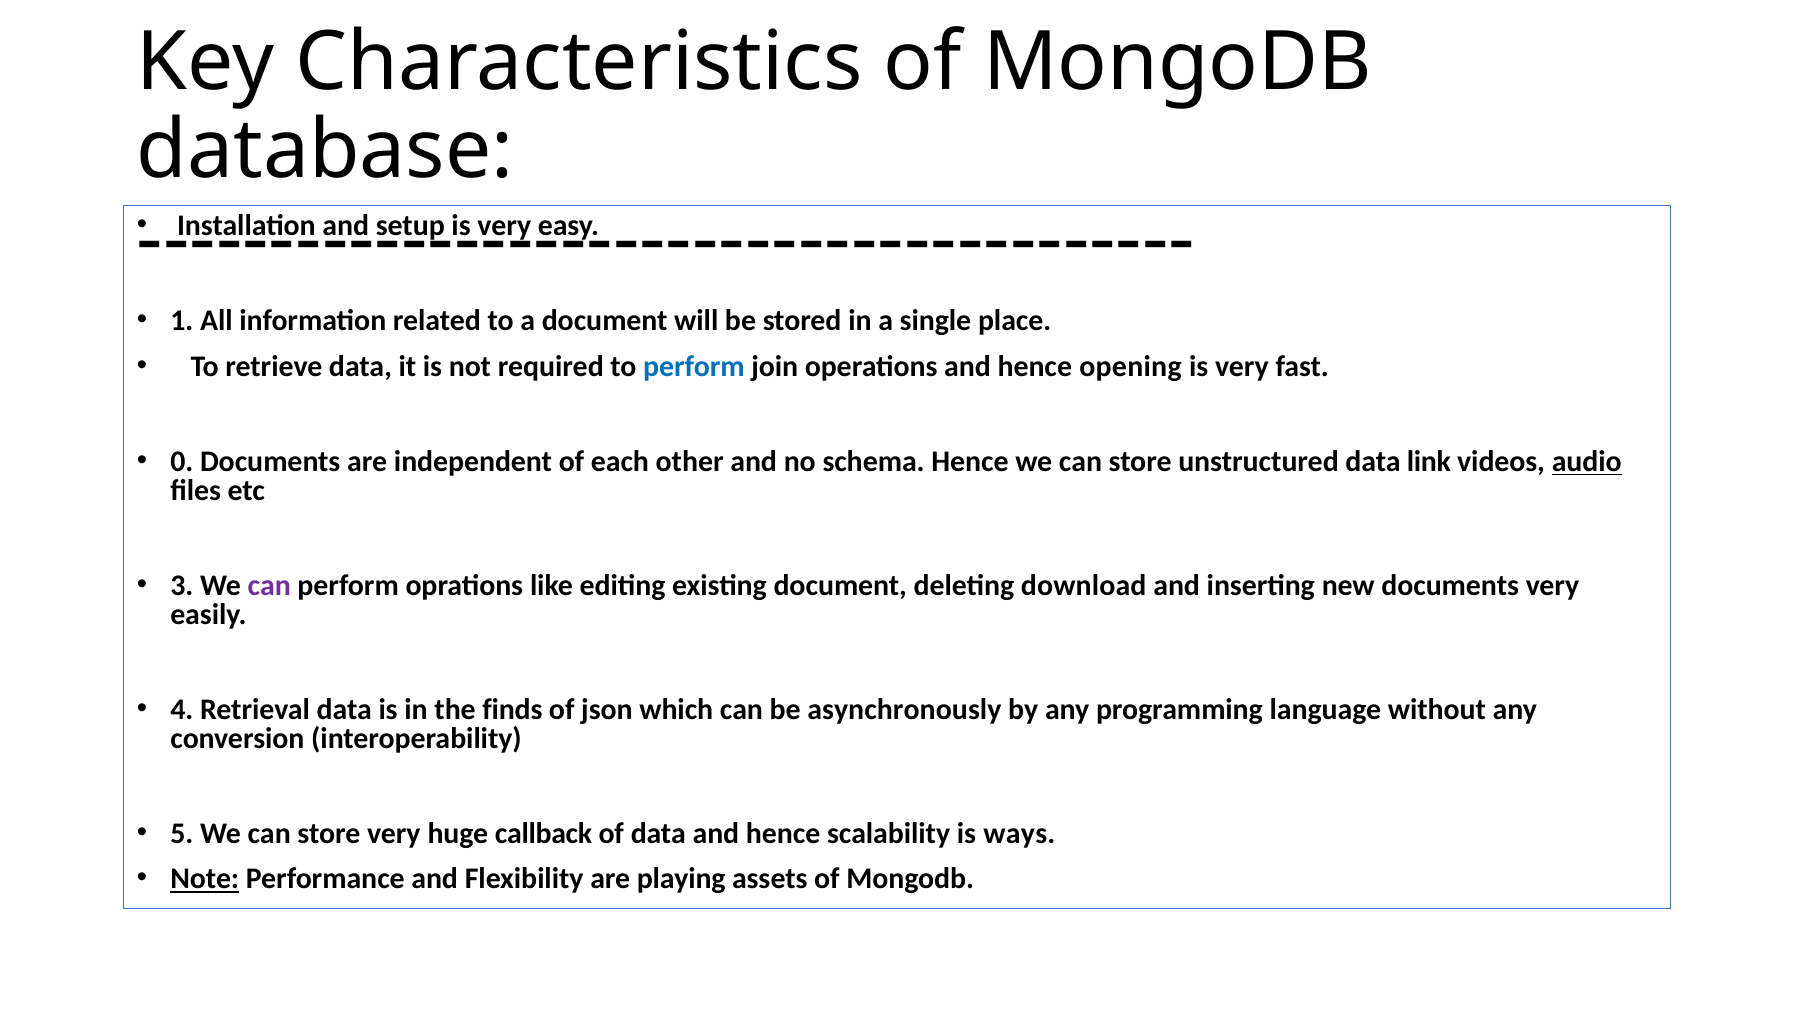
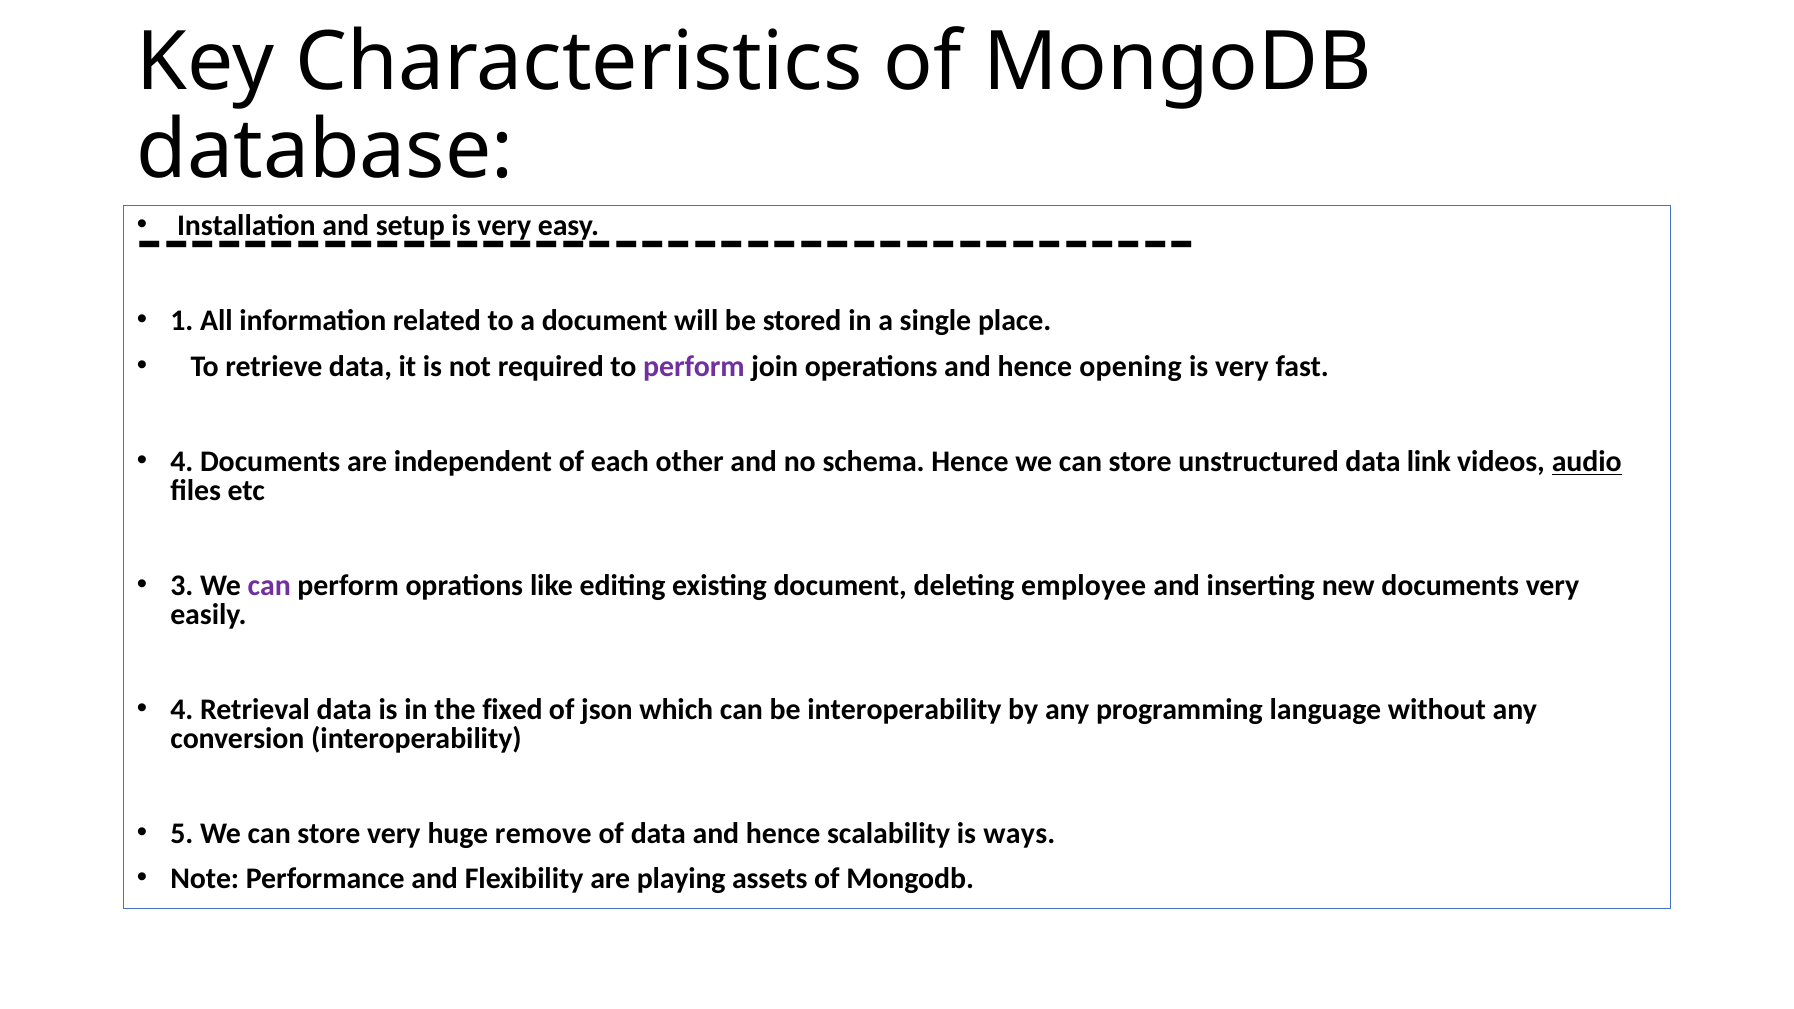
perform colour: blue -> purple (694, 367)
0: 0 -> 4 (182, 462)
download: download -> employee (1084, 586)
finds: finds -> fixed (512, 709)
be asynchronously: asynchronously -> interoperability (904, 709)
callback: callback -> remove (543, 833)
Note underline: present -> none (205, 879)
